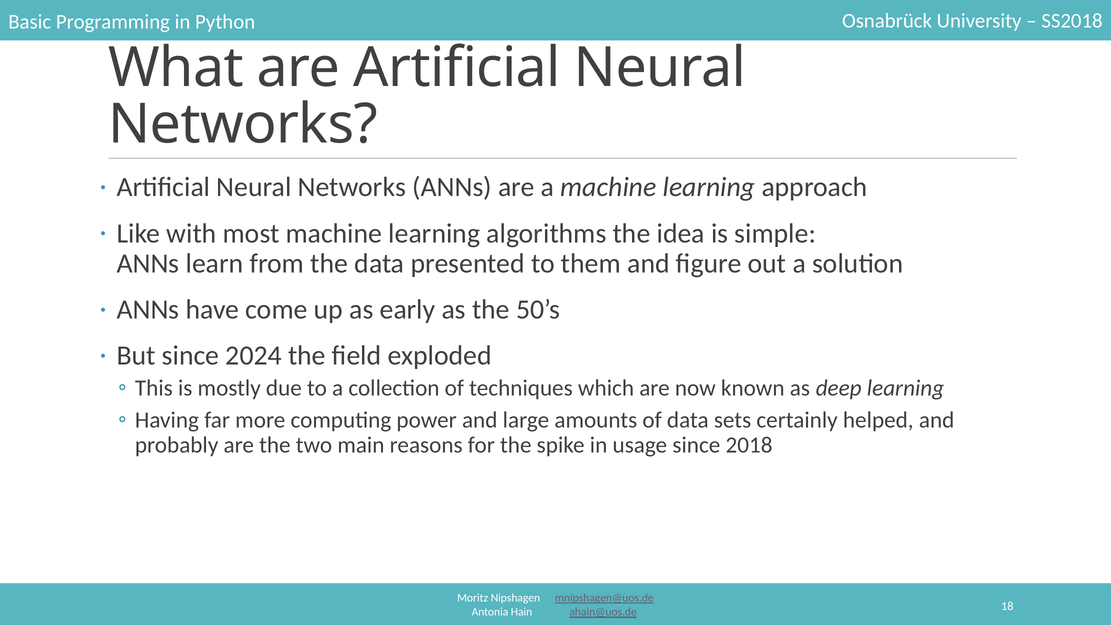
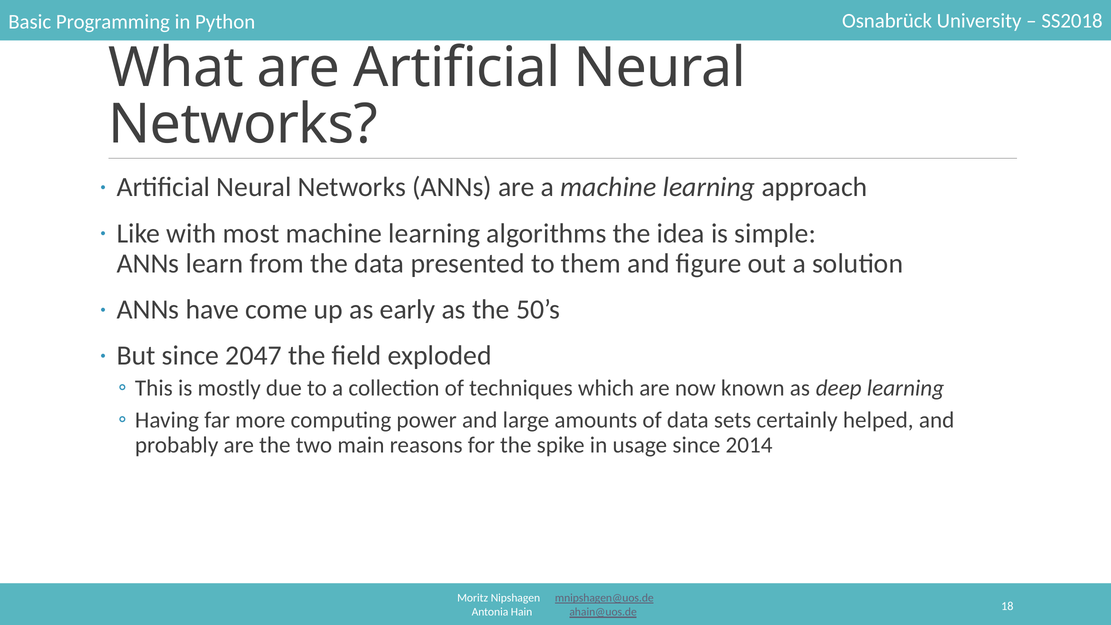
2024: 2024 -> 2047 (254, 356)
2018: 2018 -> 2014 (749, 445)
